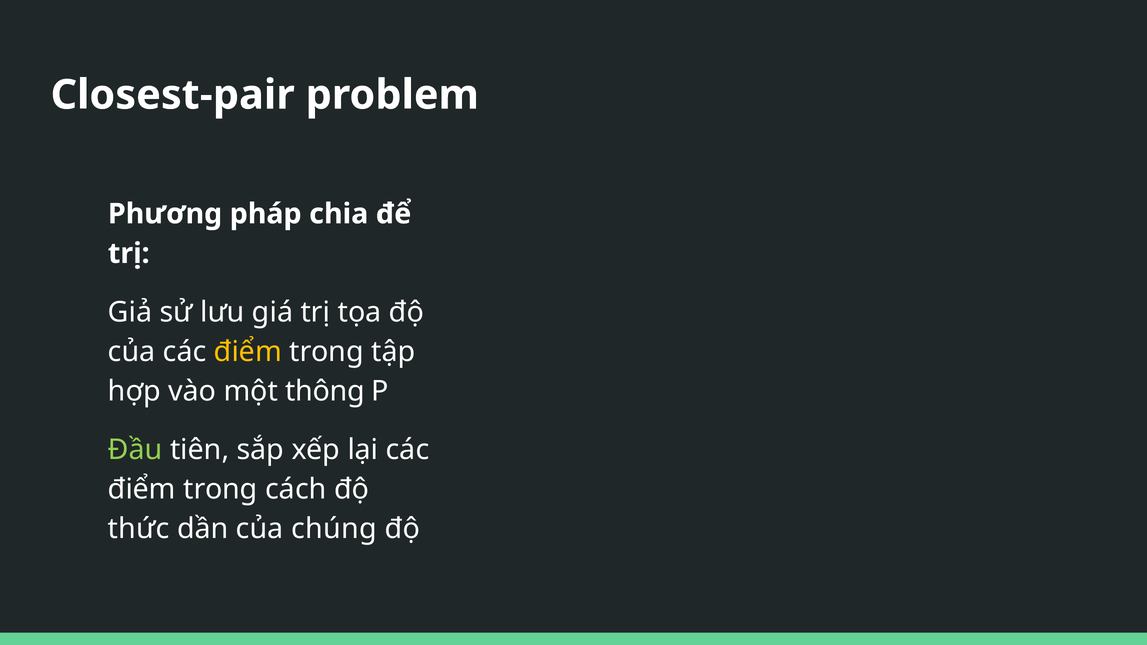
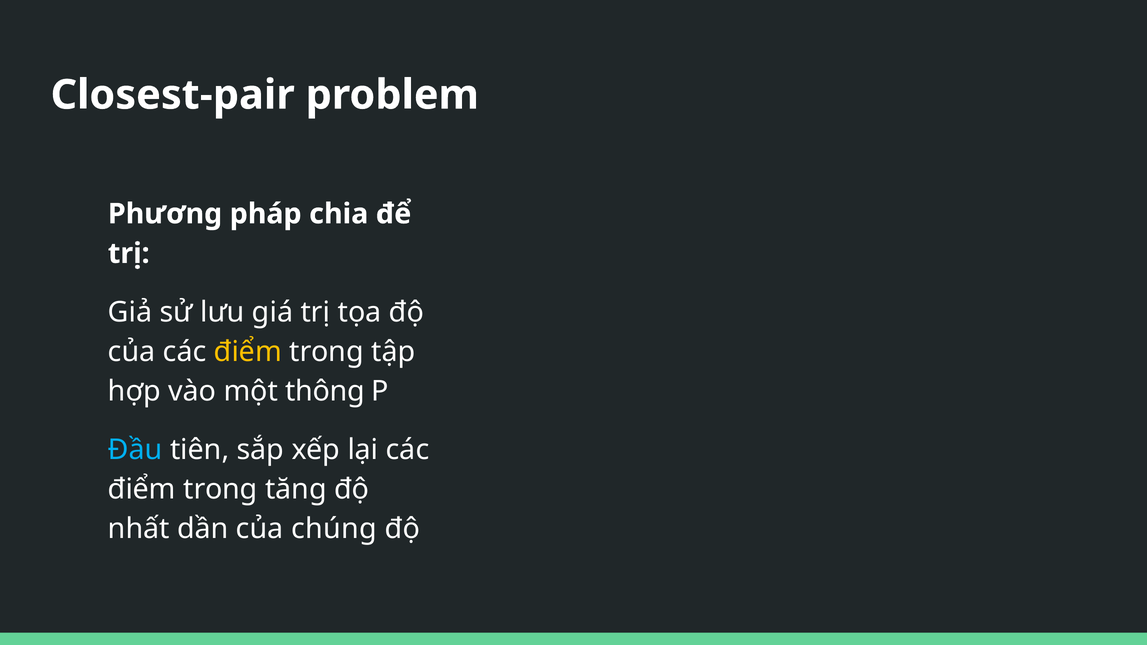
Đầu colour: light green -> light blue (135, 450)
cách: cách -> tăng (296, 490)
thức: thức -> nhất (139, 529)
